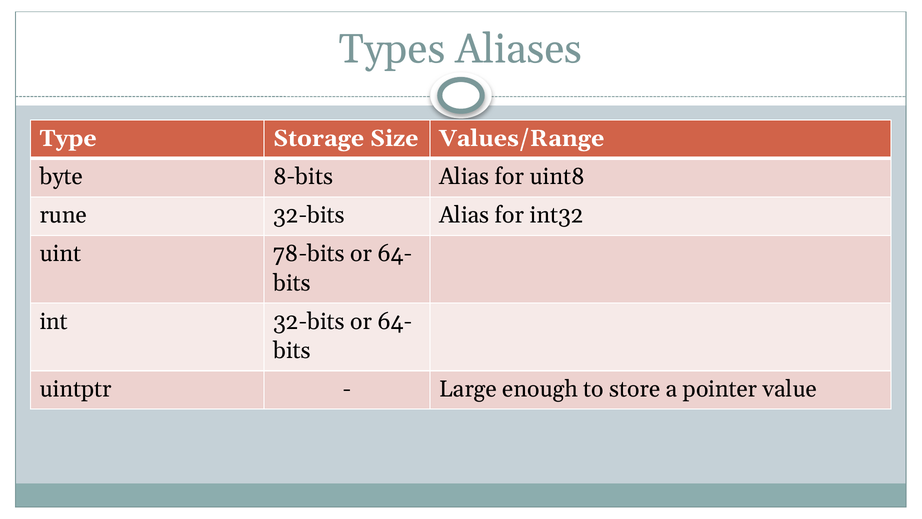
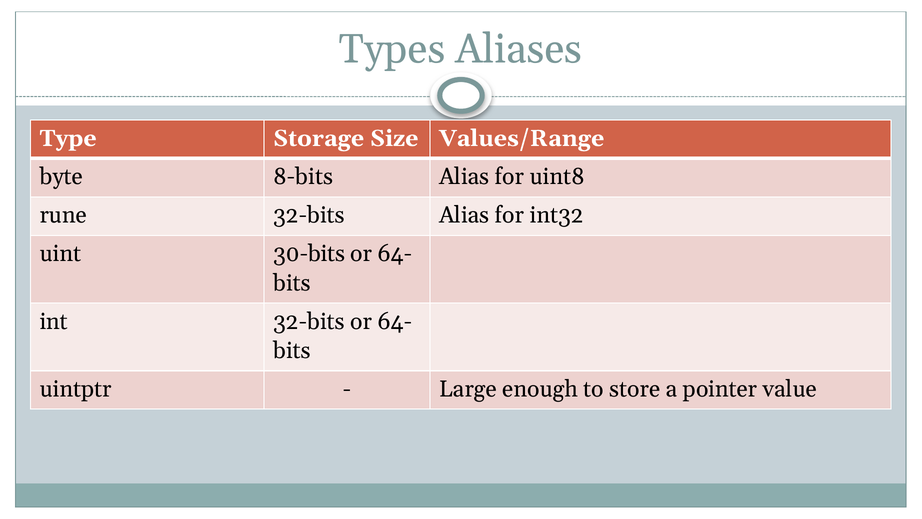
78-bits: 78-bits -> 30-bits (309, 254)
